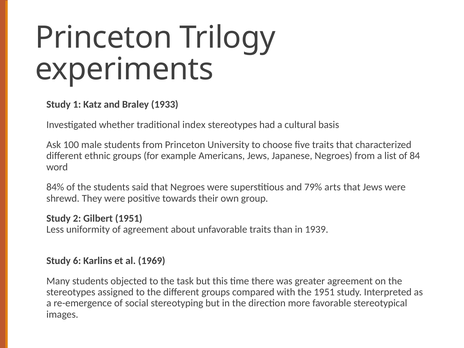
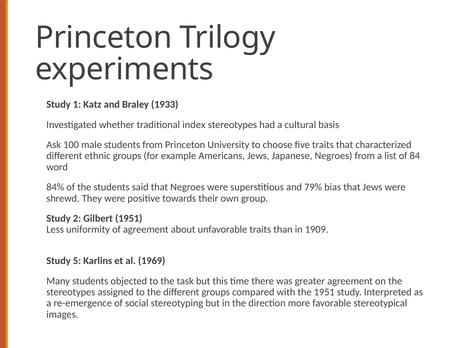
arts: arts -> bias (333, 187)
1939: 1939 -> 1909 (317, 230)
6: 6 -> 5 (77, 261)
